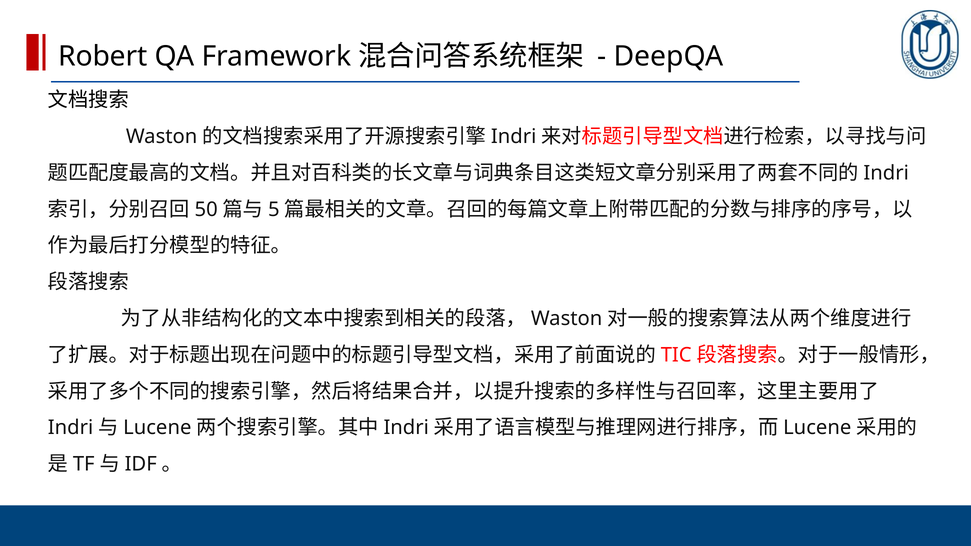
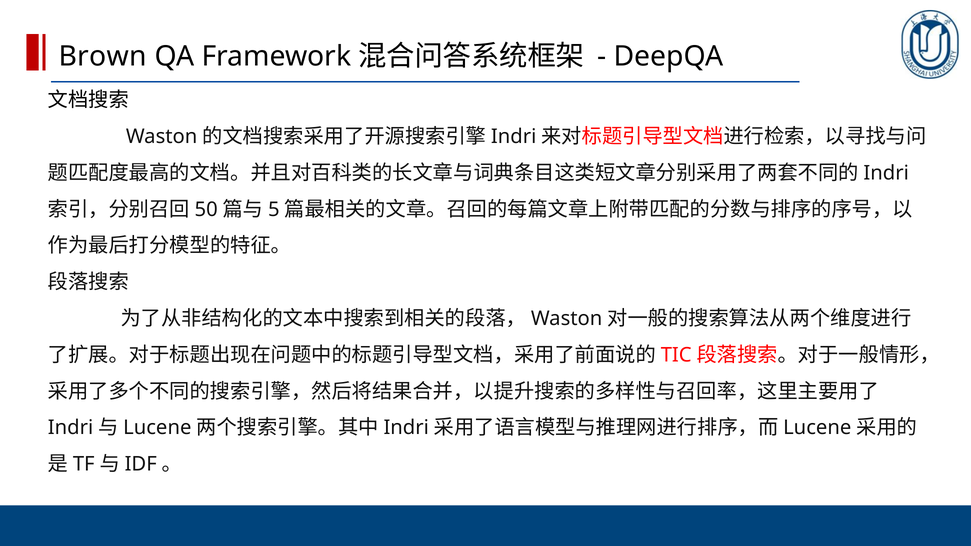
Robert: Robert -> Brown (103, 56)
